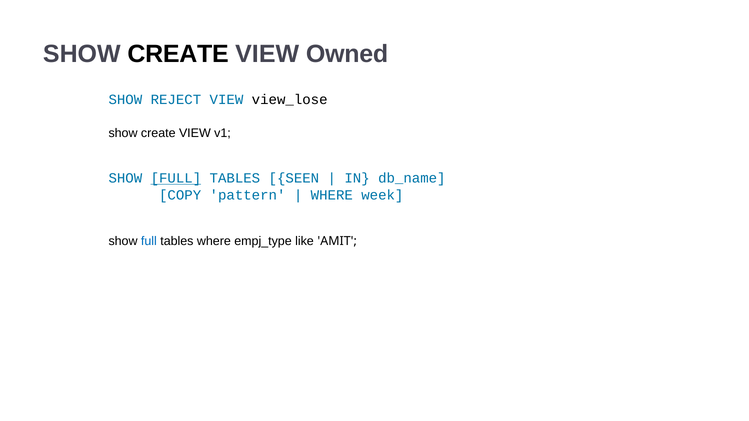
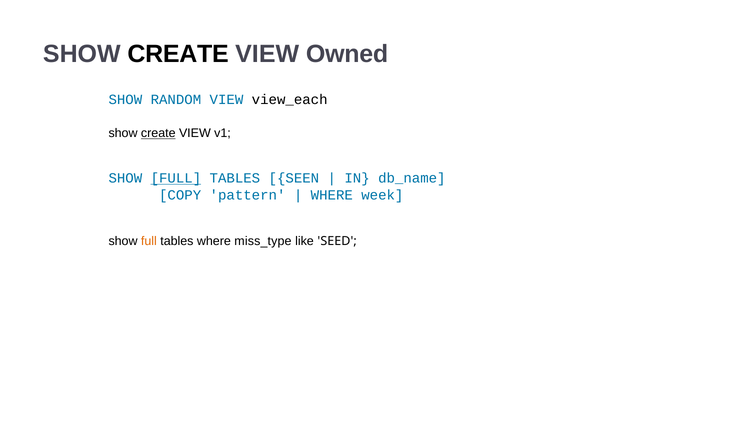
REJECT: REJECT -> RANDOM (176, 100)
view_lose: view_lose -> view_each (290, 100)
create underline: none -> present (158, 133)
full colour: blue -> orange (149, 241)
empj_type: empj_type -> miss_type (263, 241)
AMIT: AMIT -> SEED (337, 241)
